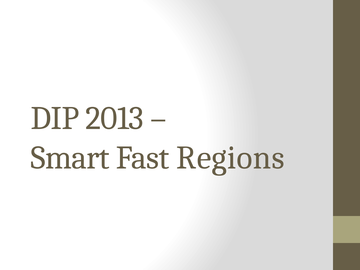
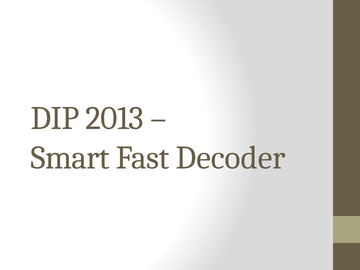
Regions: Regions -> Decoder (231, 158)
